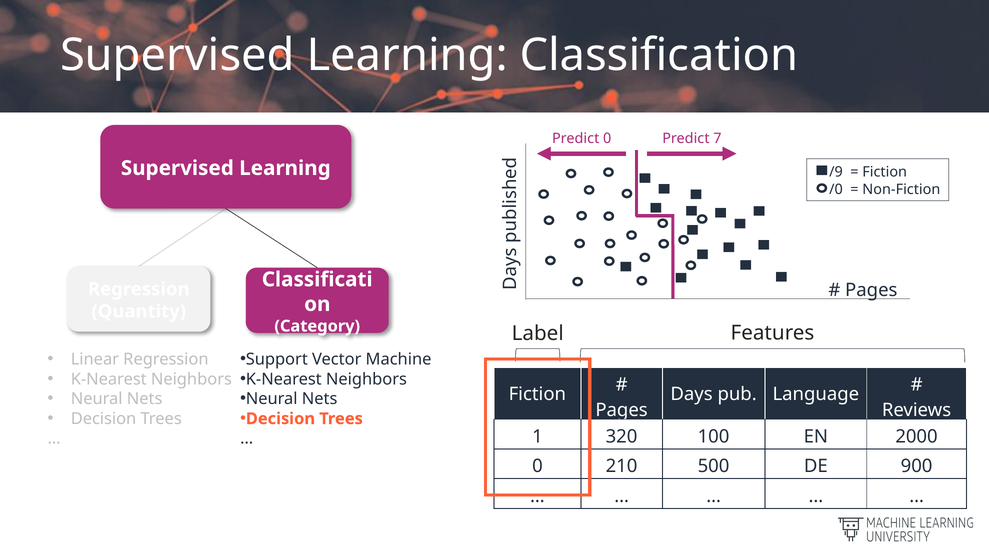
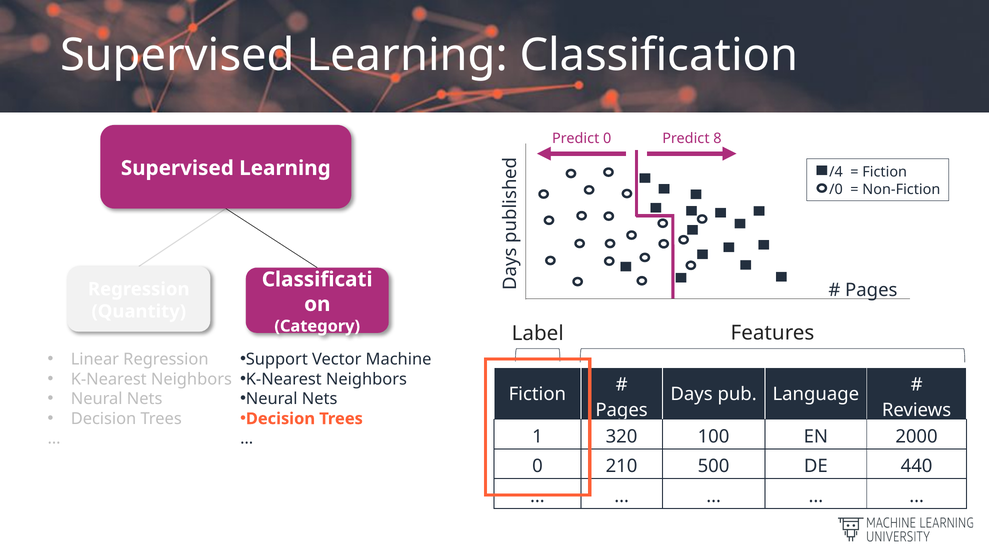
7: 7 -> 8 (717, 139)
/9: /9 -> /4 (836, 172)
900: 900 -> 440 (917, 467)
